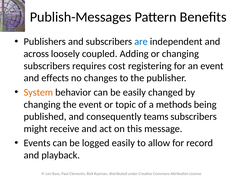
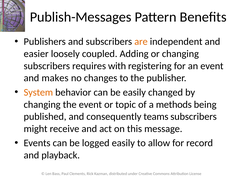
are colour: blue -> orange (141, 42)
across: across -> easier (36, 54)
cost: cost -> with (117, 66)
effects: effects -> makes (55, 78)
